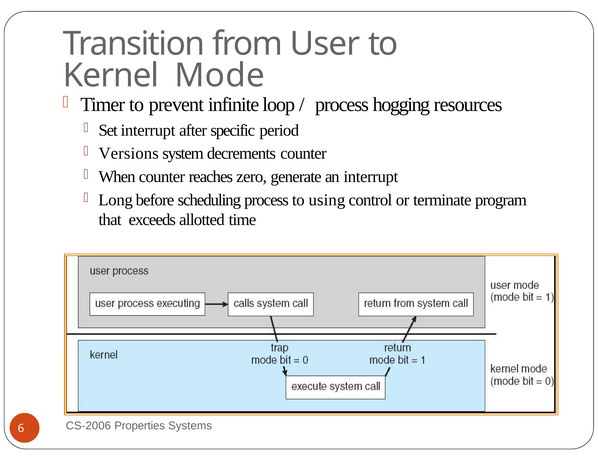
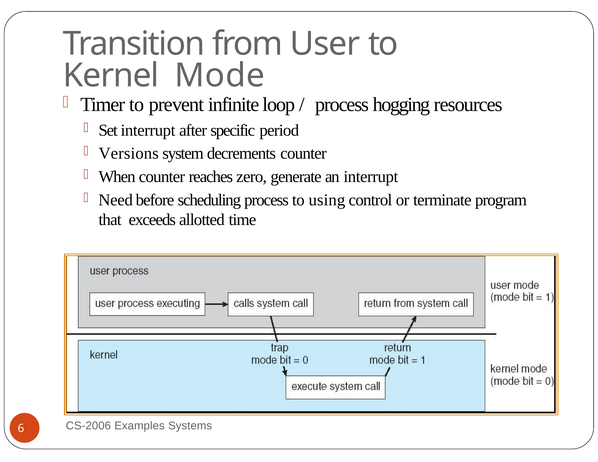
Long: Long -> Need (116, 200)
Properties: Properties -> Examples (140, 426)
